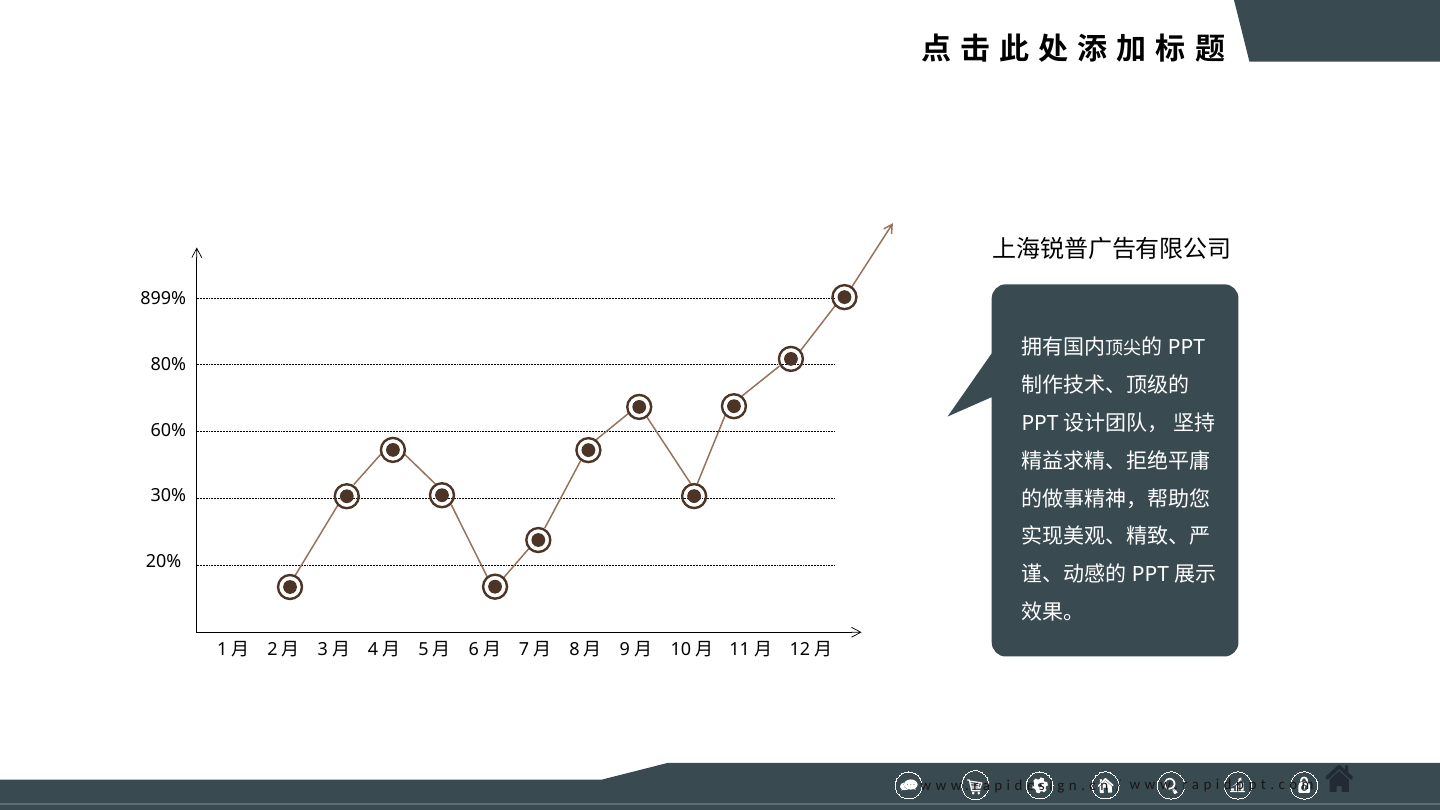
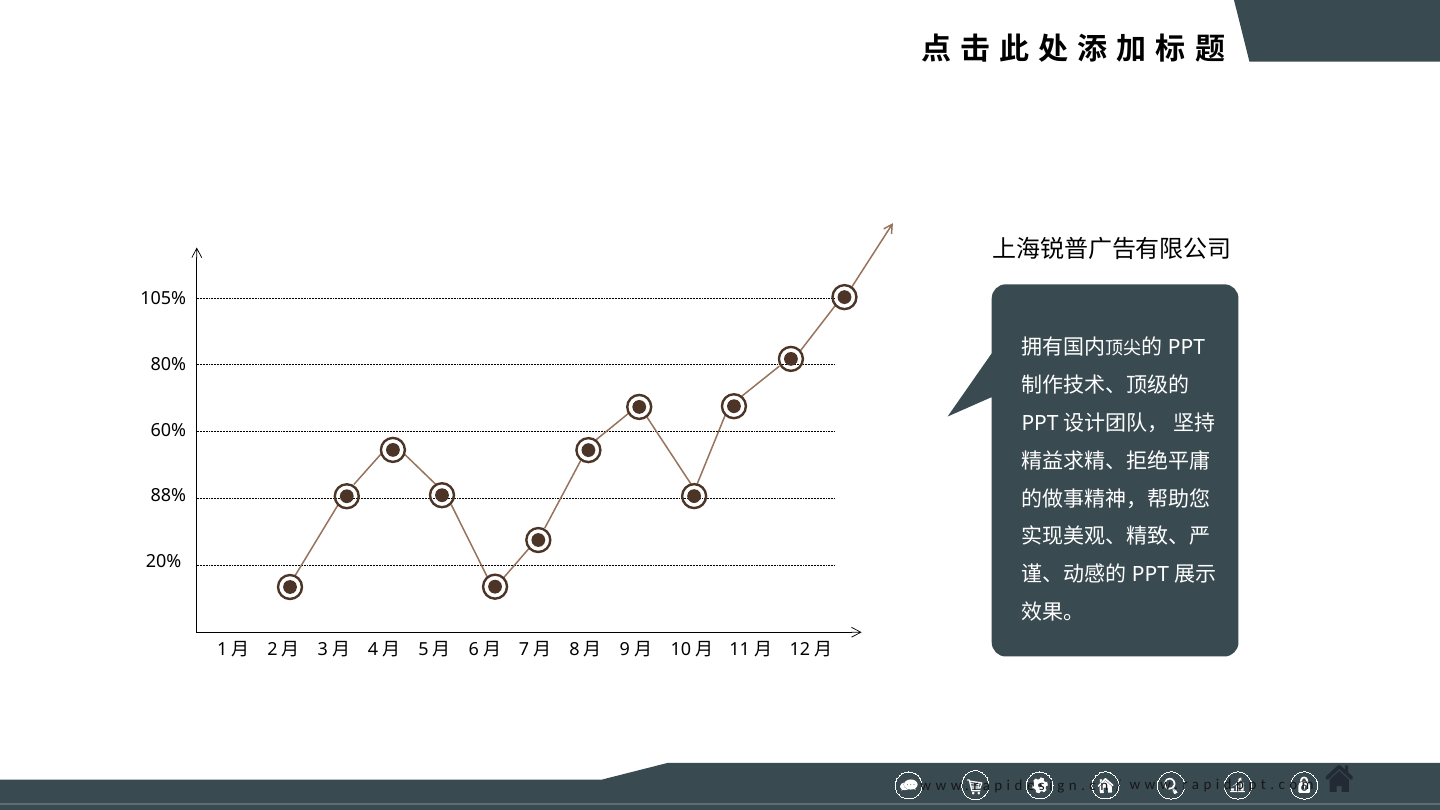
899%: 899% -> 105% (163, 299)
30%: 30% -> 88% (168, 496)
